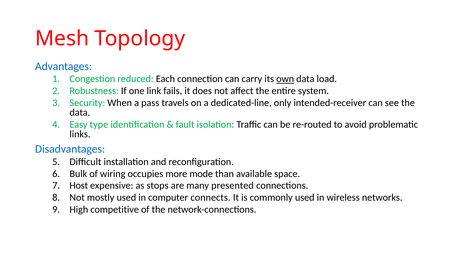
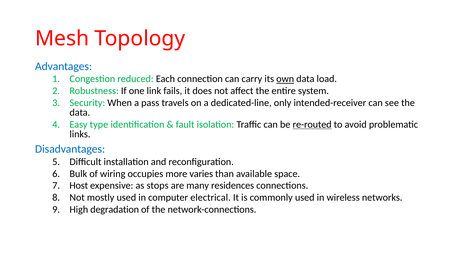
re-routed underline: none -> present (312, 124)
mode: mode -> varies (201, 174)
presented: presented -> residences (233, 185)
connects: connects -> electrical (211, 197)
competitive: competitive -> degradation (115, 209)
